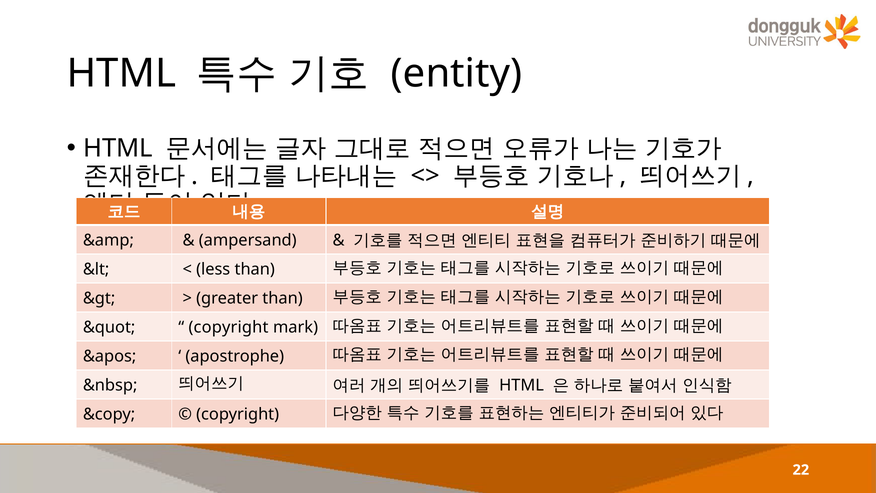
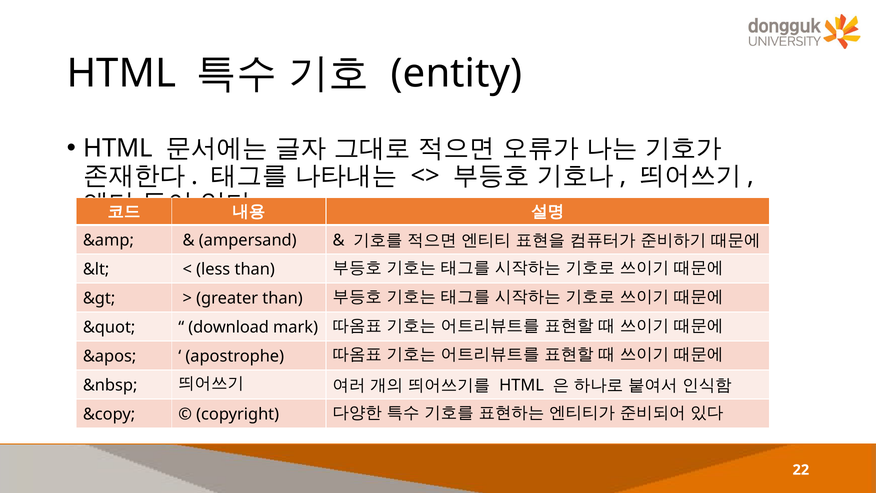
copyright: copyright -> download (229, 327)
